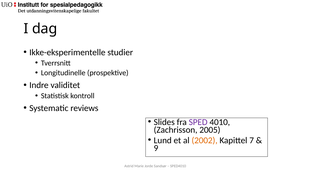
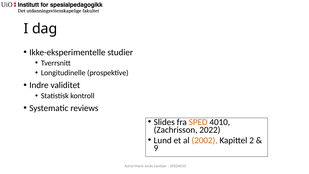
SPED colour: purple -> orange (198, 122)
2005: 2005 -> 2022 (210, 130)
7: 7 -> 2 (252, 140)
